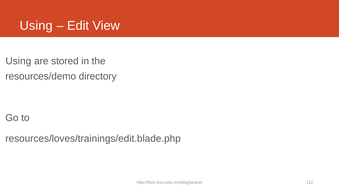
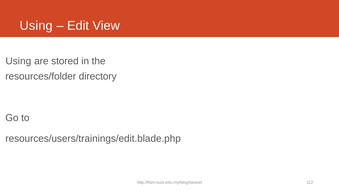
resources/demo: resources/demo -> resources/folder (41, 76)
resources/loves/trainings/edit.blade.php: resources/loves/trainings/edit.blade.php -> resources/users/trainings/edit.blade.php (93, 138)
